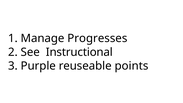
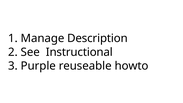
Progresses: Progresses -> Description (97, 38)
points: points -> howto (132, 66)
